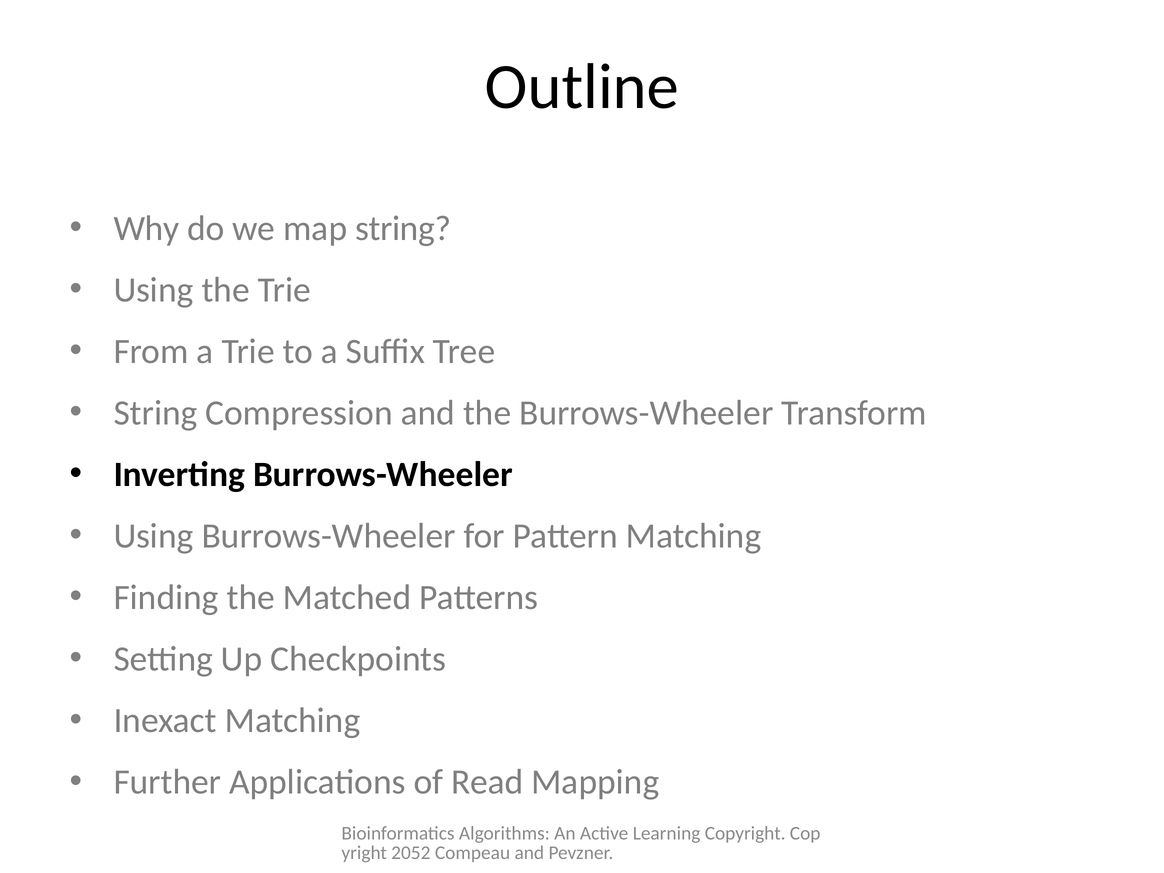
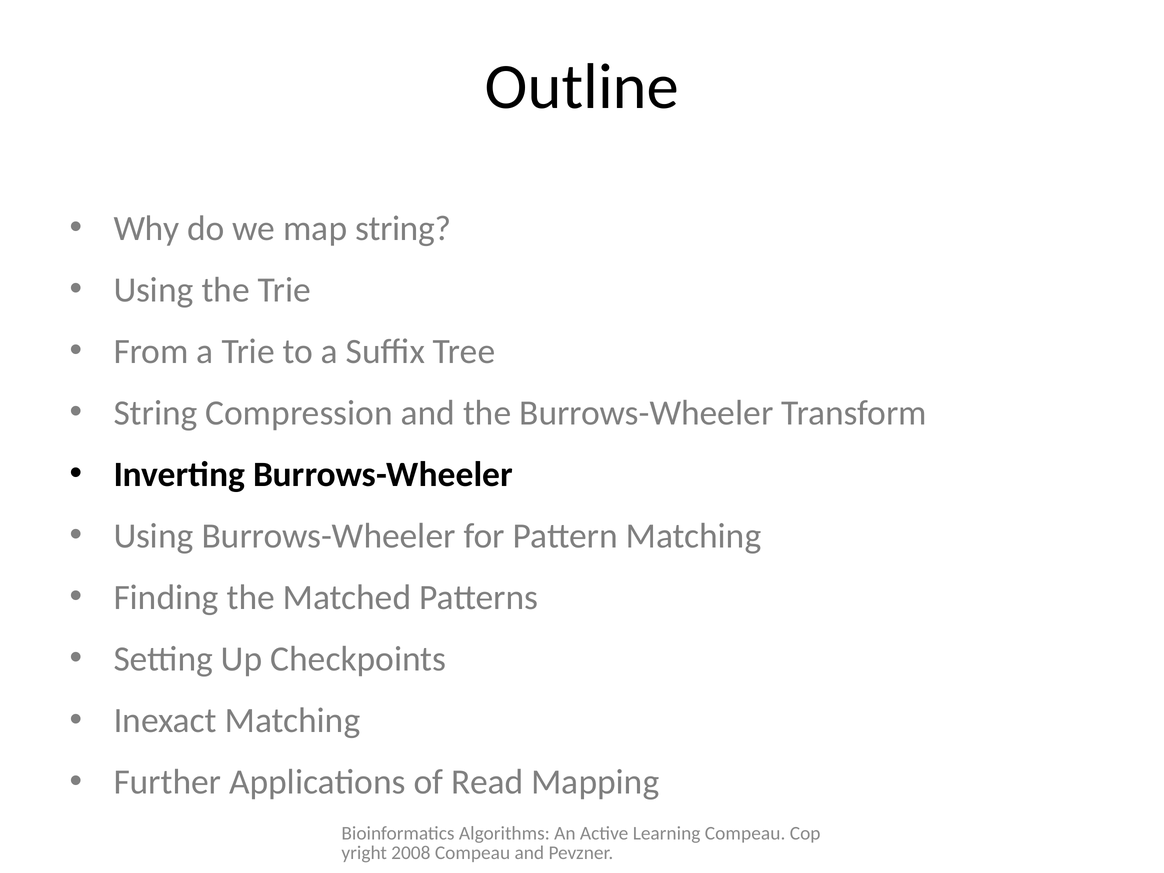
Learning Copyright: Copyright -> Compeau (745, 834)
2052: 2052 -> 2008 (411, 853)
